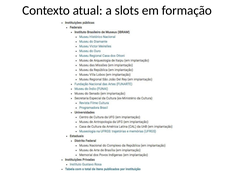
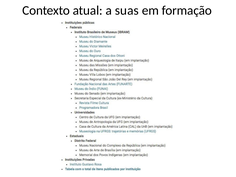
slots: slots -> suas (127, 11)
